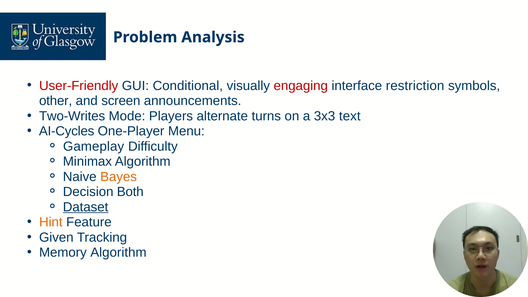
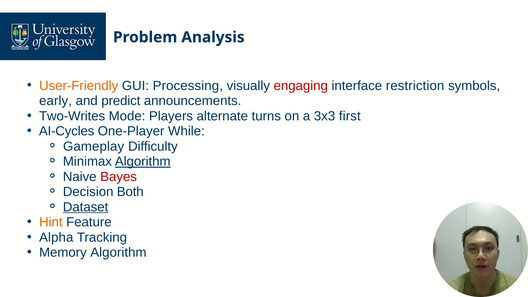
User-Friendly colour: red -> orange (79, 86)
Conditional: Conditional -> Processing (188, 86)
other: other -> early (56, 101)
screen: screen -> predict (121, 101)
text: text -> first (350, 116)
Menu: Menu -> While (186, 131)
Algorithm underline: none -> present (143, 162)
Bayes colour: orange -> red (119, 177)
Given: Given -> Alpha (56, 237)
